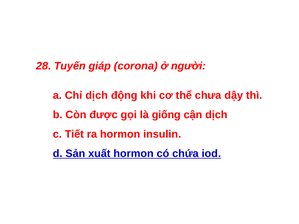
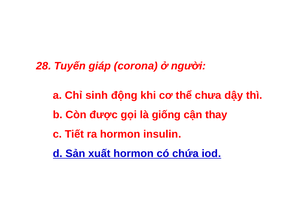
Chỉ dịch: dịch -> sinh (97, 95)
cận dịch: dịch -> thay (216, 115)
